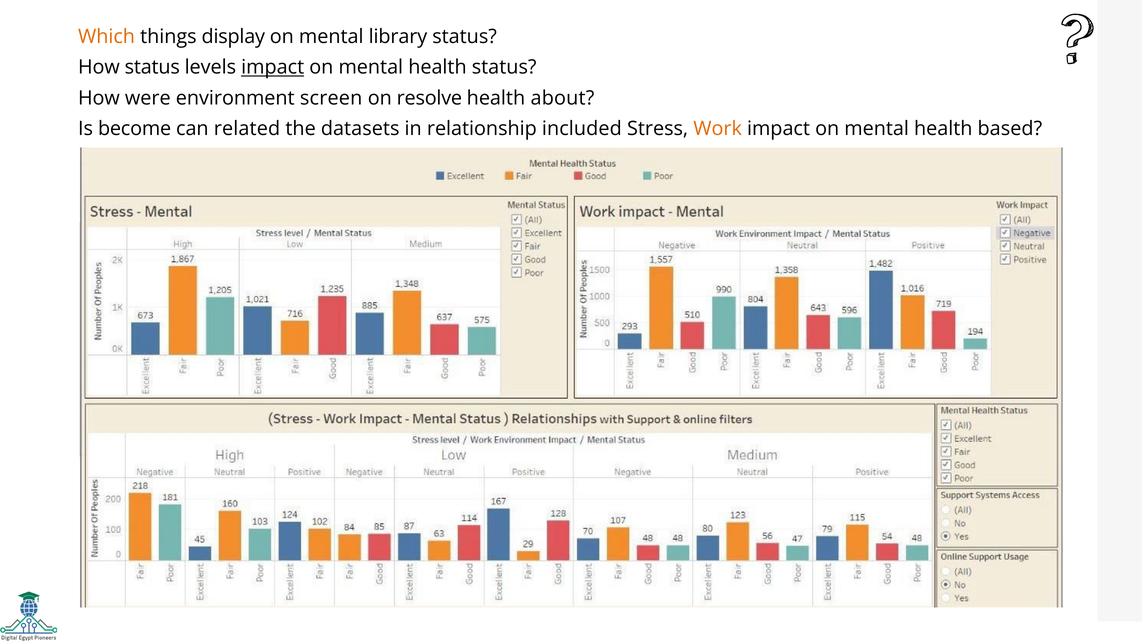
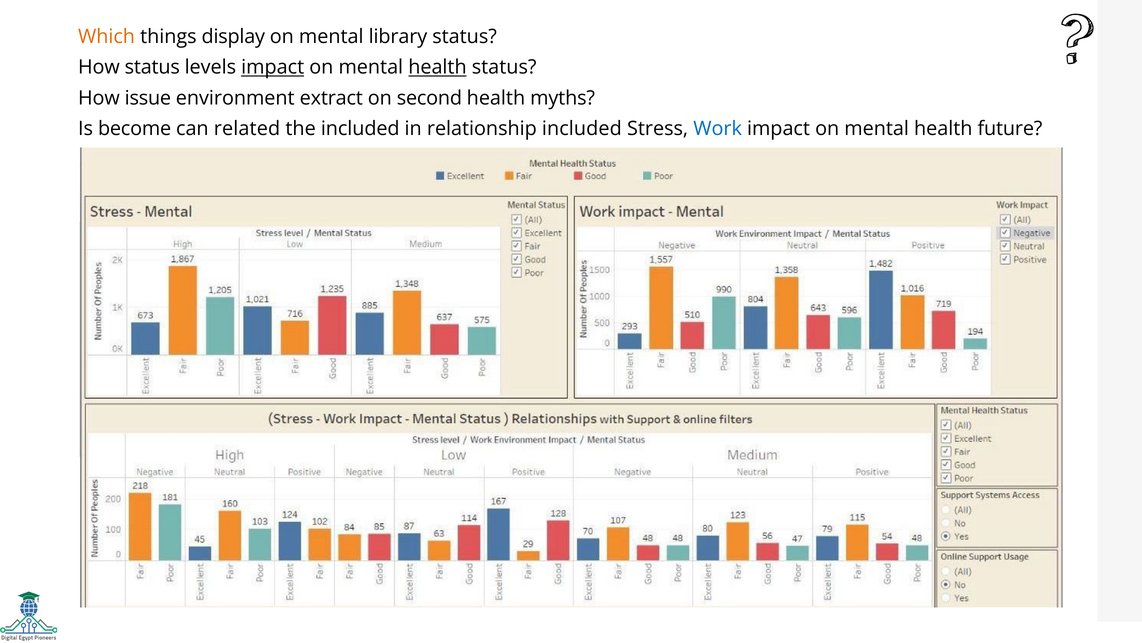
health underline: none -> present (437, 67)
were: were -> issue (148, 98)
screen: screen -> extract (331, 98)
resolve: resolve -> second (429, 98)
about: about -> myths (563, 98)
the datasets: datasets -> included (360, 129)
Work colour: orange -> blue (718, 129)
based: based -> future (1010, 129)
